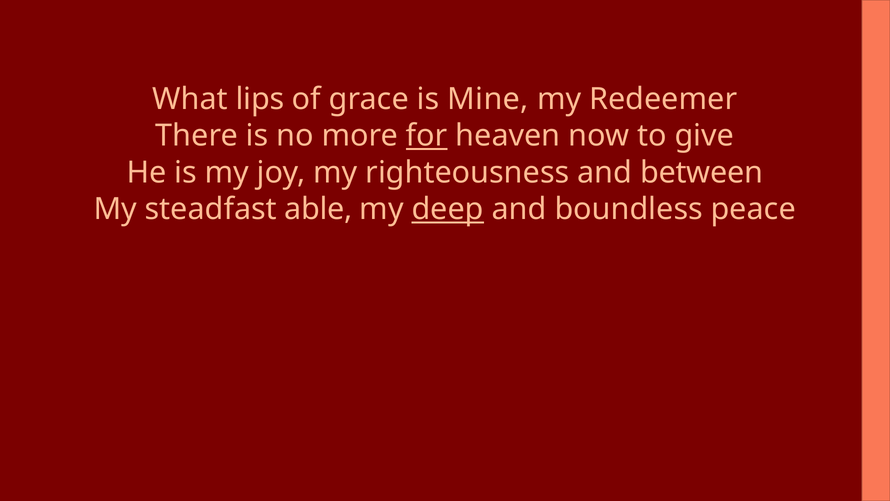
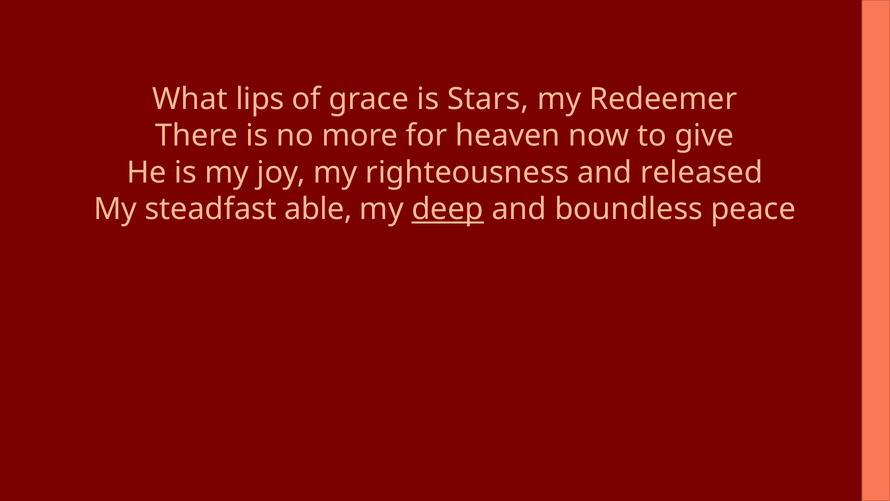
Mine: Mine -> Stars (488, 99)
for underline: present -> none (427, 136)
between: between -> released (701, 172)
